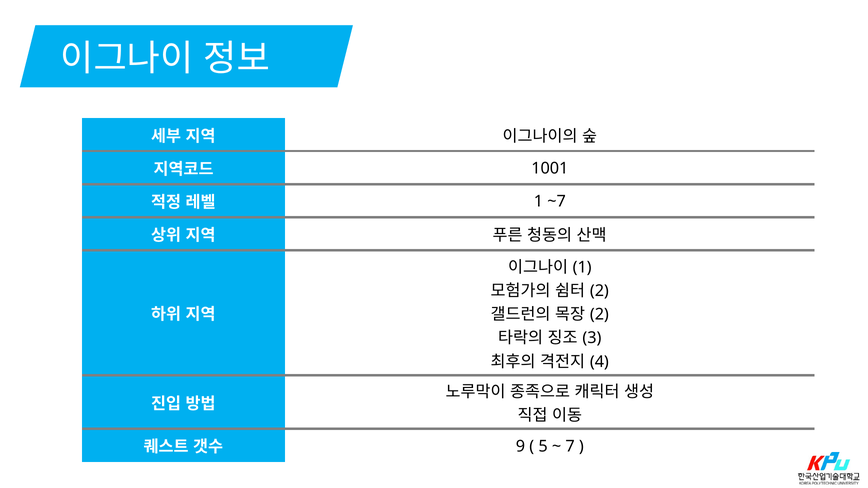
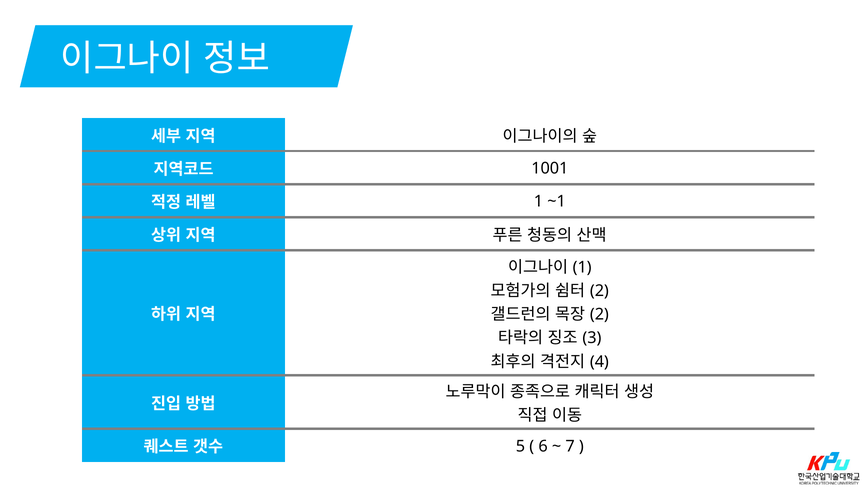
~7: ~7 -> ~1 (557, 202)
9: 9 -> 5 (521, 447)
5: 5 -> 6 (543, 447)
